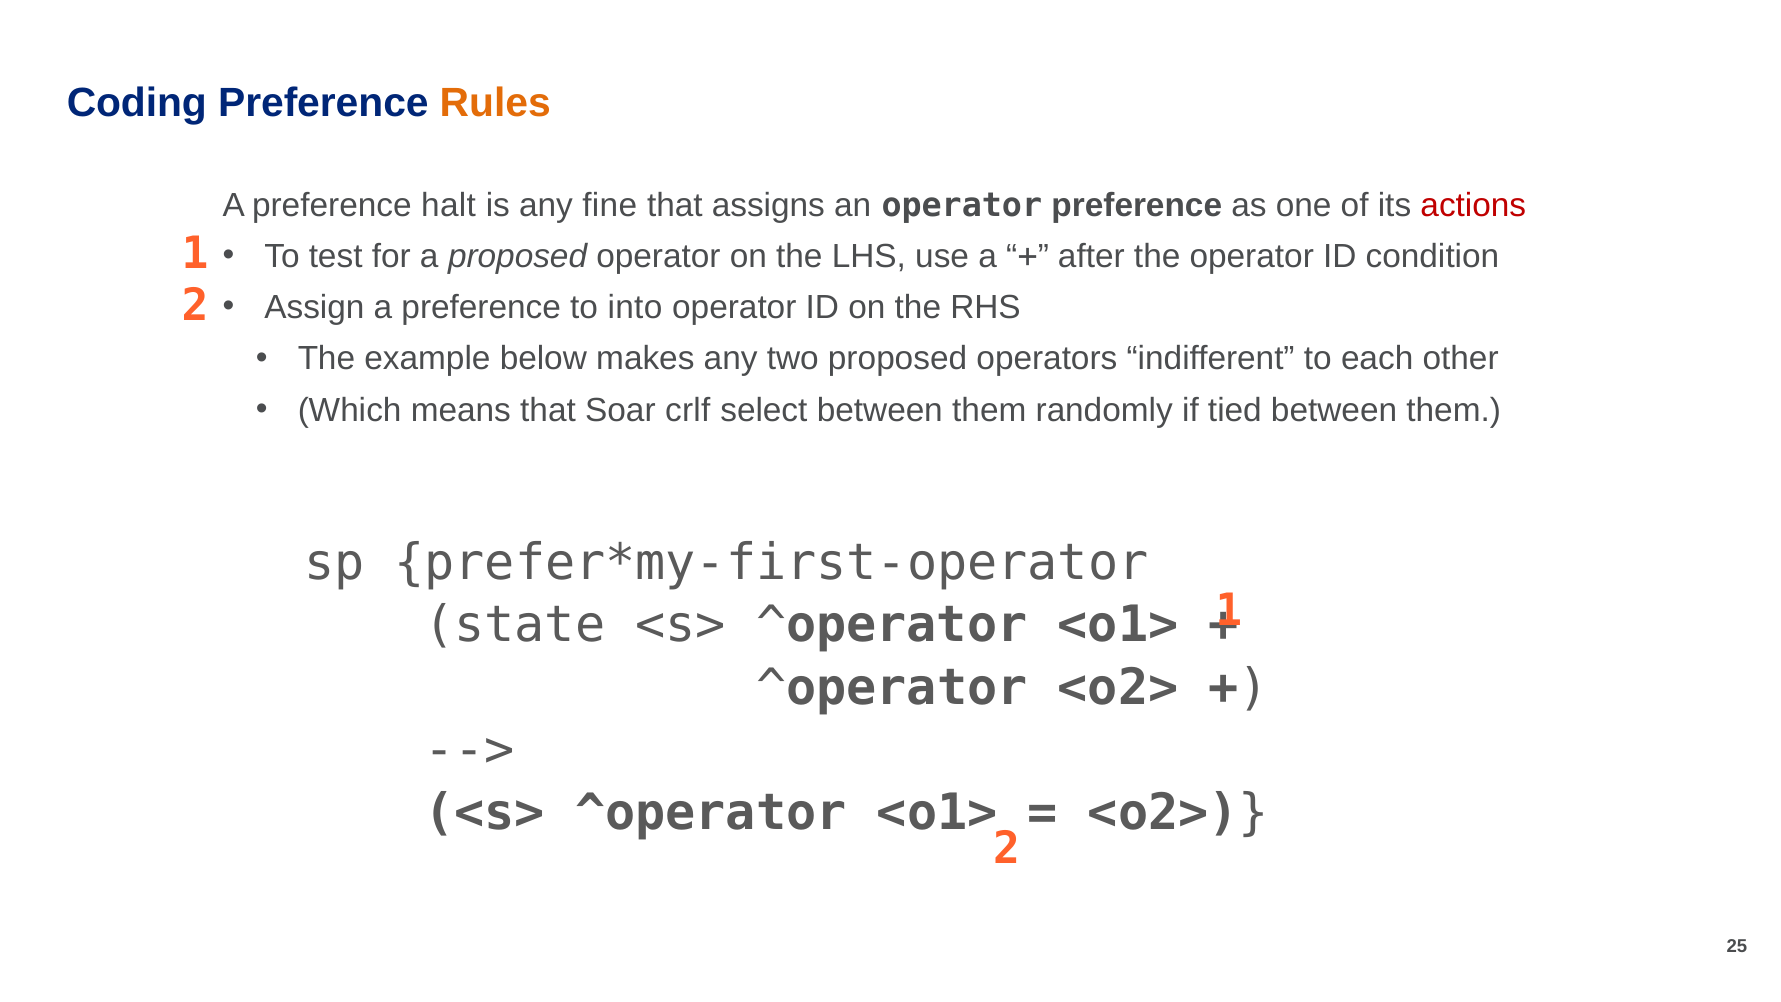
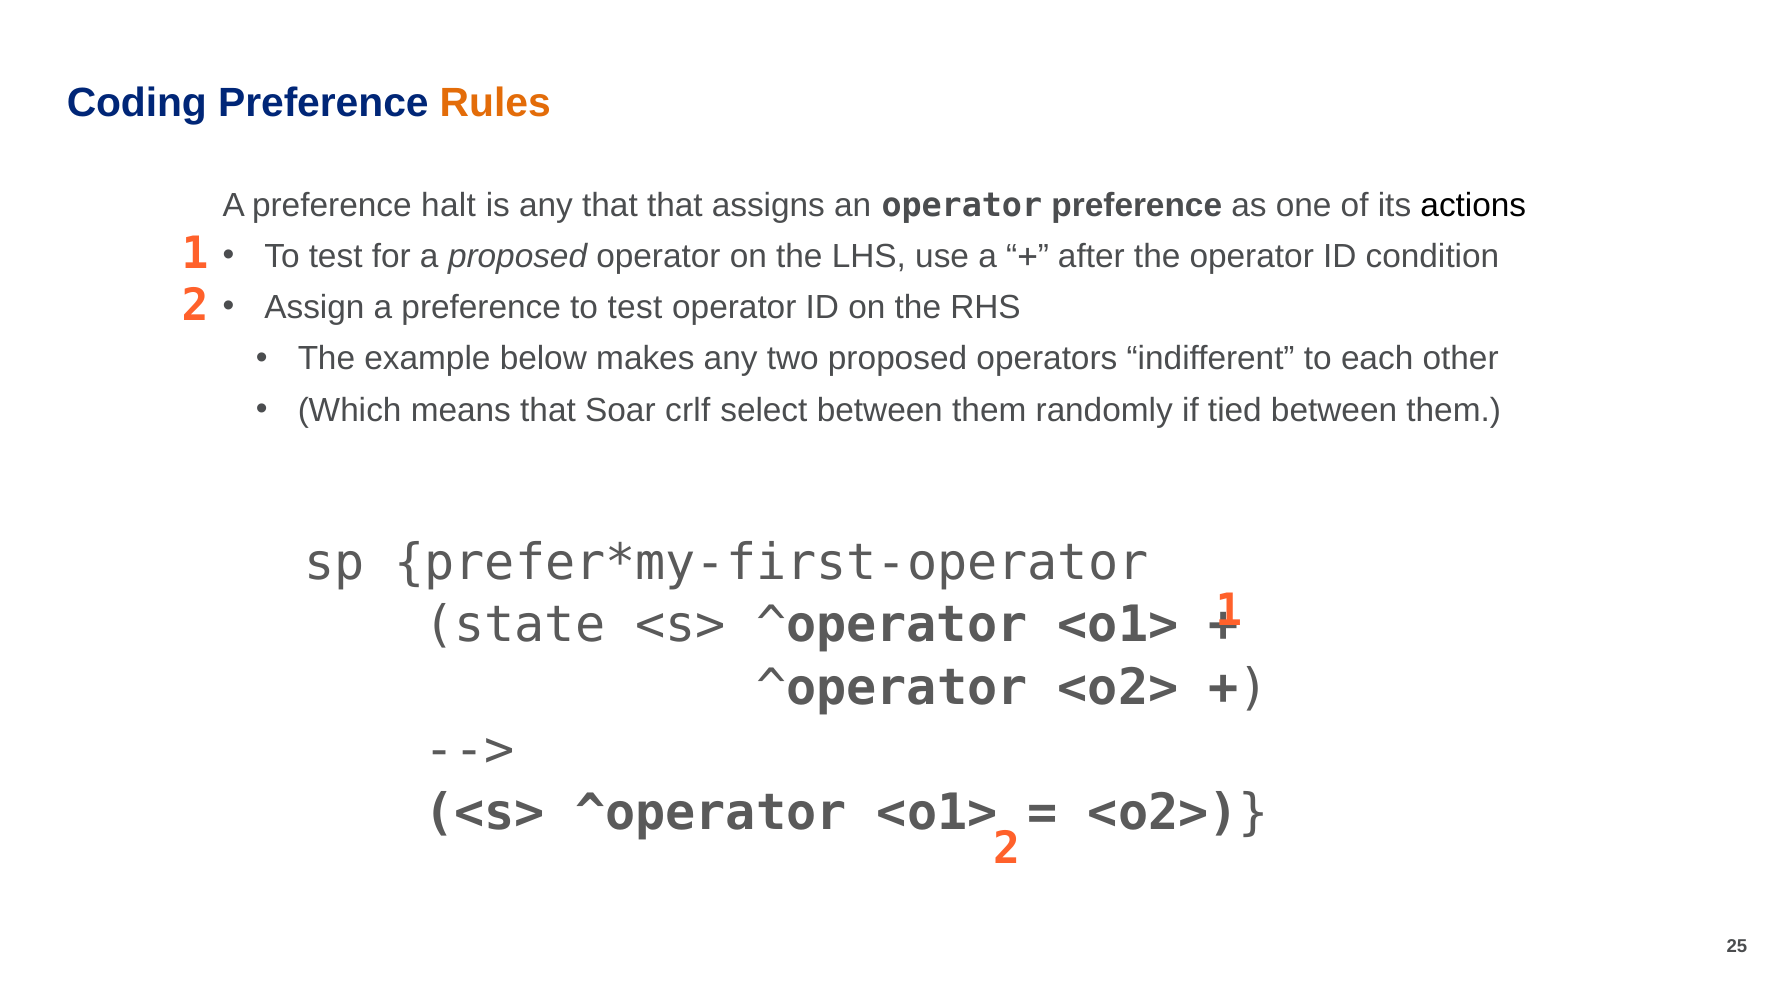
any fine: fine -> that (610, 205)
actions colour: red -> black (1473, 205)
preference to into: into -> test (635, 308)
